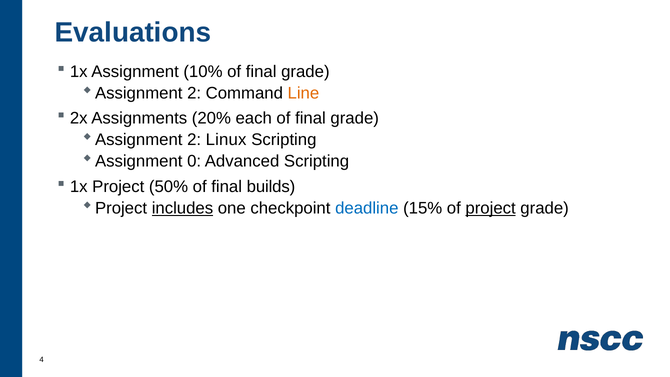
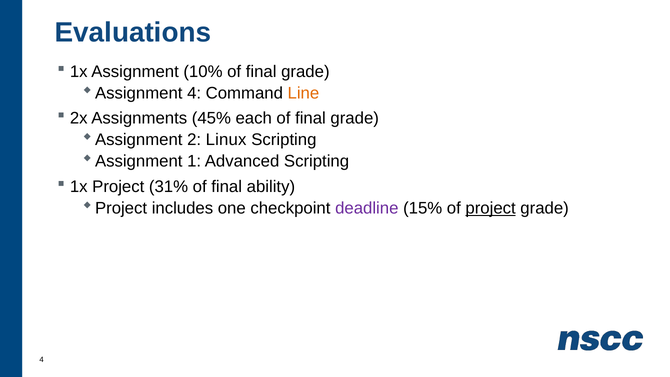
2: 2 -> 4 (194, 93)
20%: 20% -> 45% (211, 118)
0: 0 -> 1 (194, 161)
50%: 50% -> 31% (168, 186)
builds: builds -> ability (271, 186)
includes underline: present -> none (182, 208)
deadline colour: blue -> purple (367, 208)
